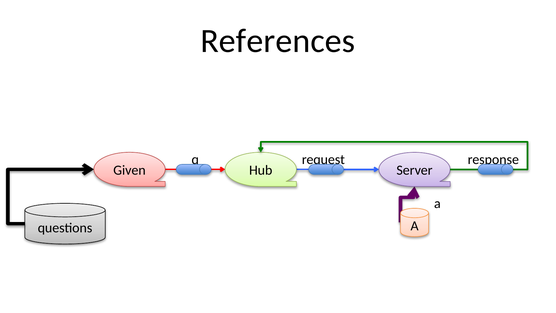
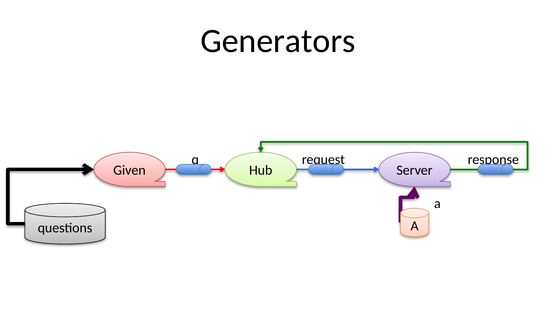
References: References -> Generators (278, 41)
